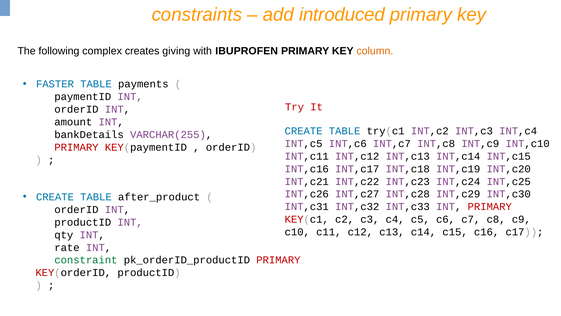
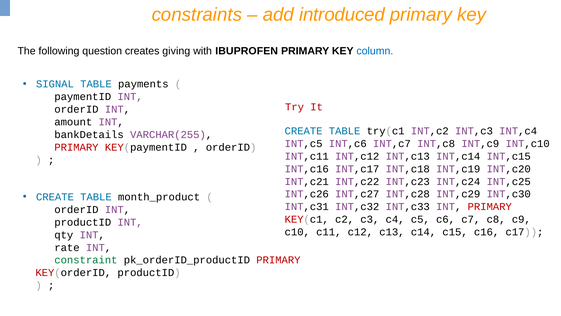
complex: complex -> question (102, 51)
column colour: orange -> blue (375, 51)
FASTER: FASTER -> SIGNAL (55, 84)
after_product: after_product -> month_product (159, 197)
